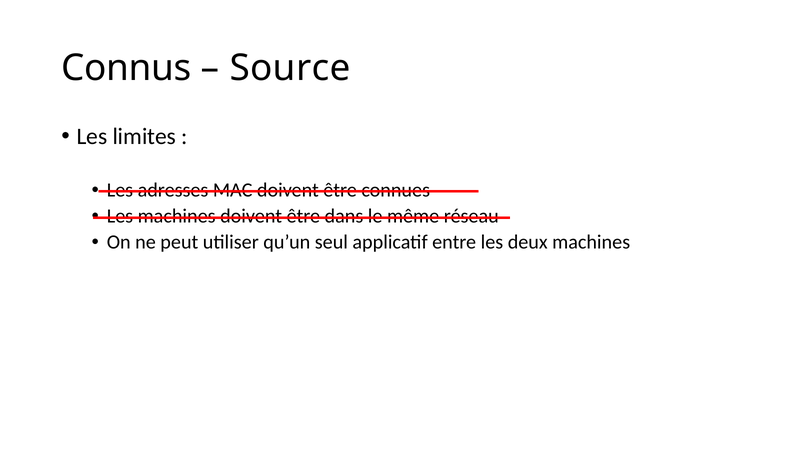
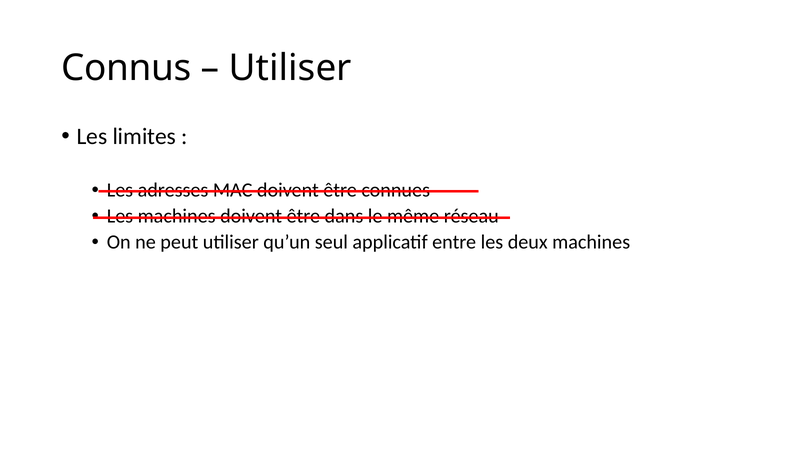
Source: Source -> Utiliser (290, 68)
